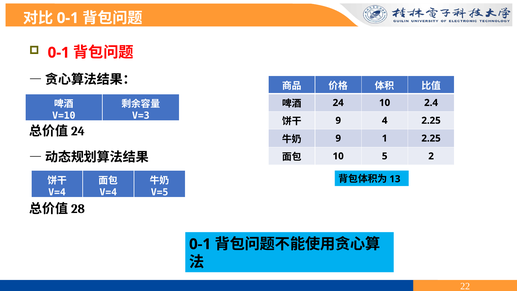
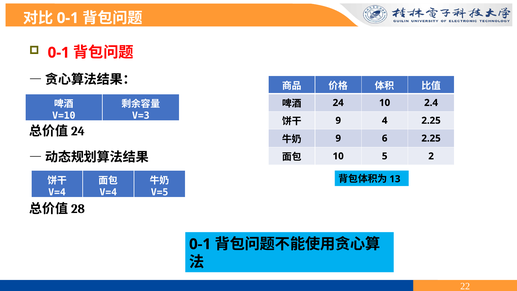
1: 1 -> 6 (385, 138)
